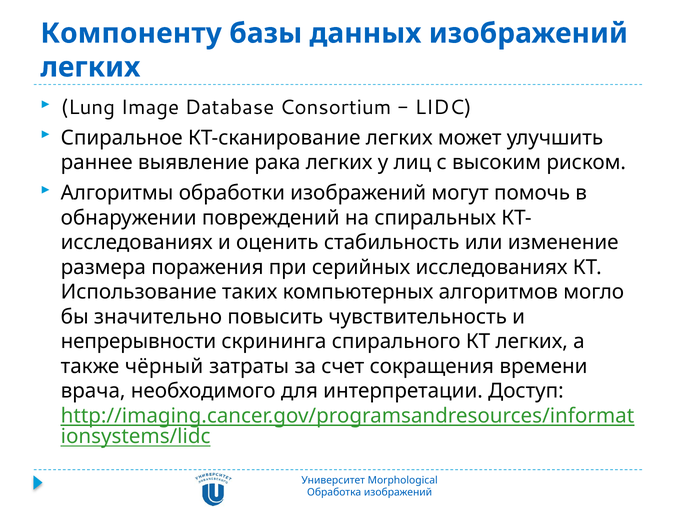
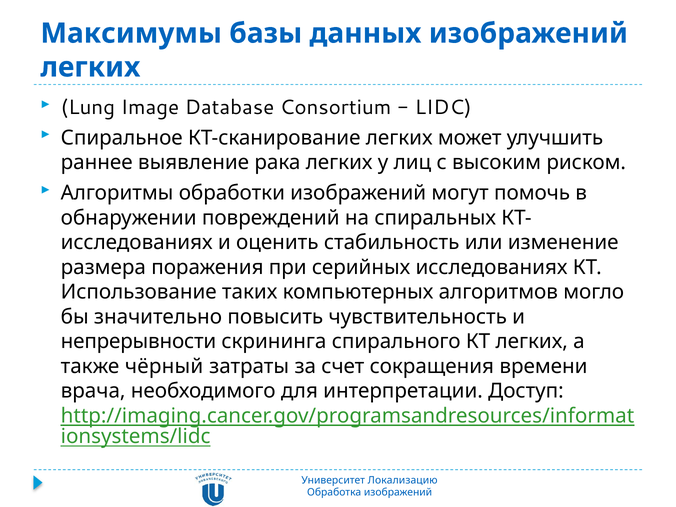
Компоненту: Компоненту -> Максимумы (131, 33)
Morphological: Morphological -> Локализацию (403, 480)
